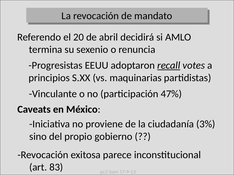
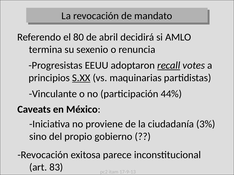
20: 20 -> 80 (79, 37)
S.XX underline: none -> present (81, 78)
47%: 47% -> 44% (171, 94)
